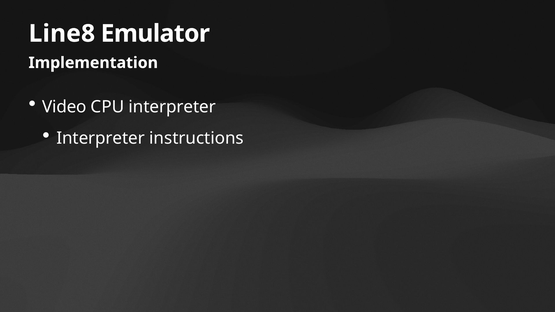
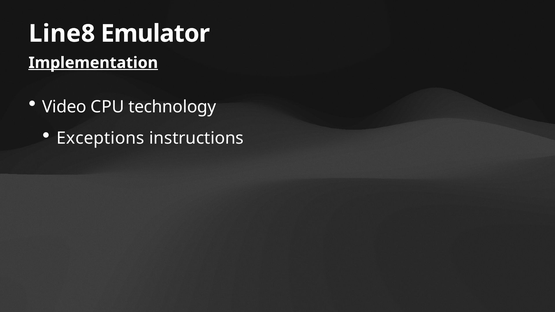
Implementation underline: none -> present (93, 63)
CPU interpreter: interpreter -> technology (172, 107)
Interpreter: Interpreter -> Exceptions (101, 138)
